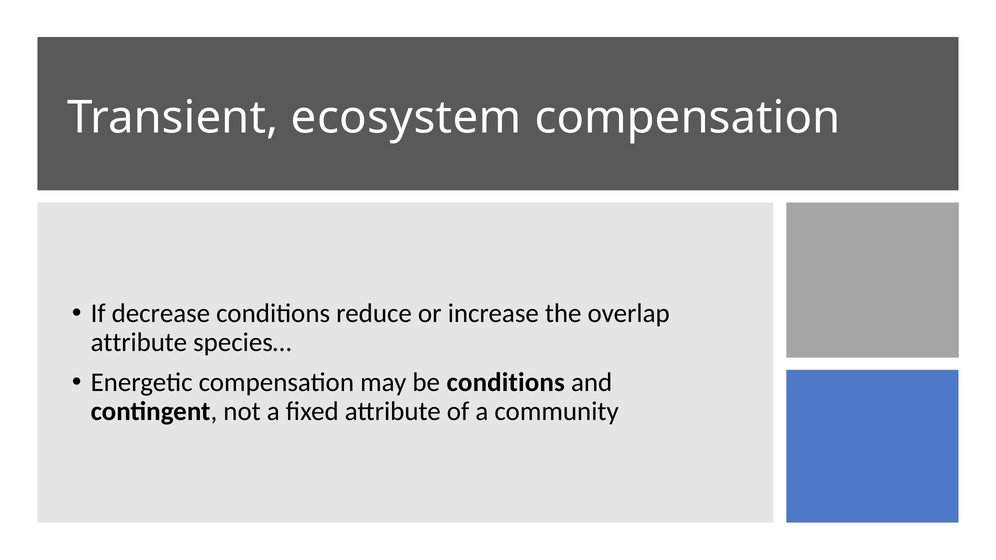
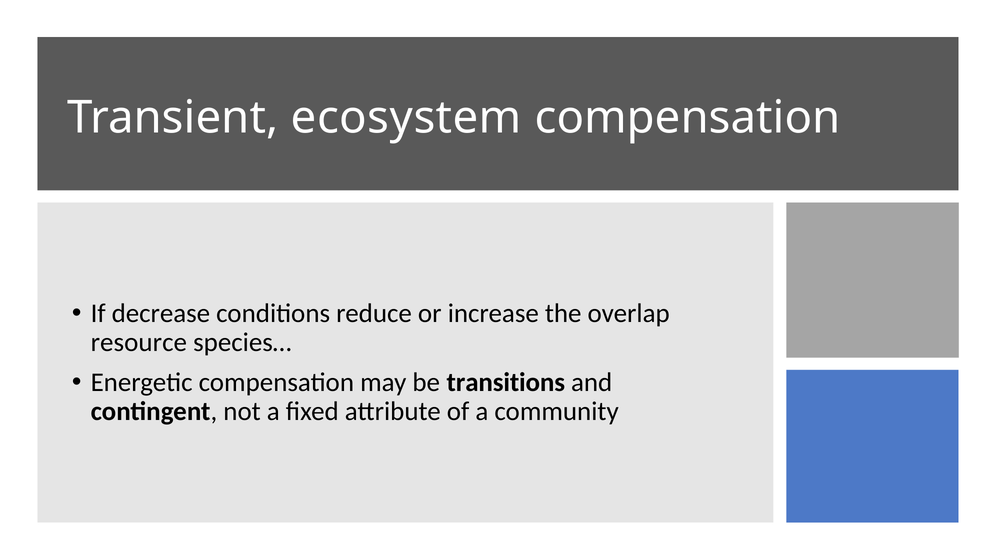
attribute: attribute -> resource (139, 343)
be conditions: conditions -> transitions (506, 382)
